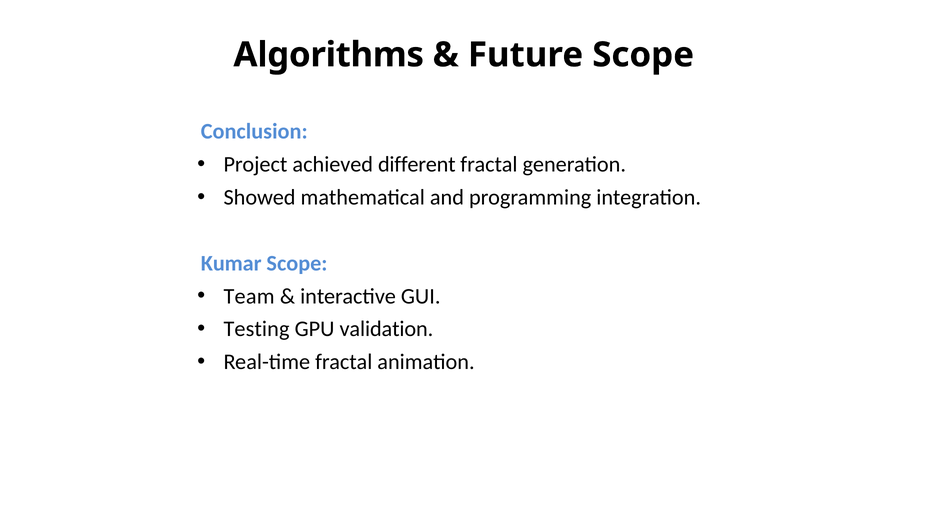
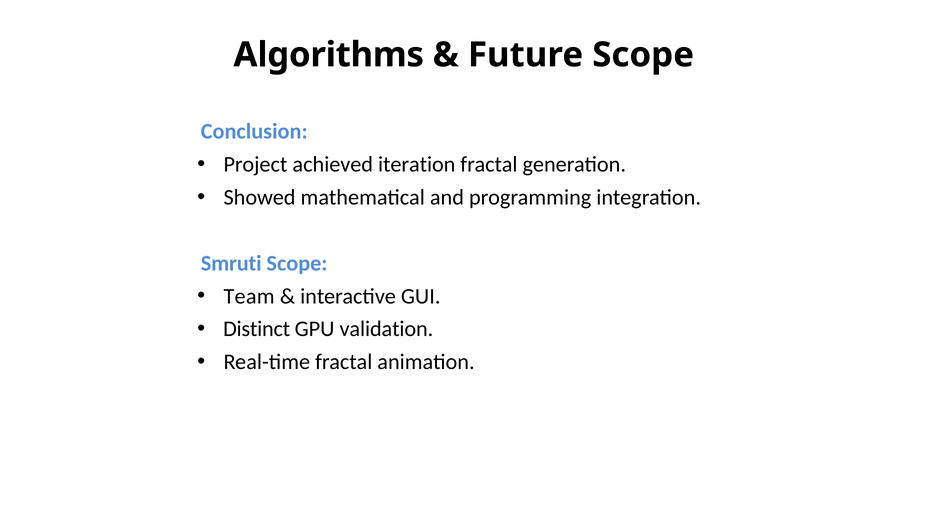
different: different -> iteration (417, 165)
Kumar: Kumar -> Smruti (231, 263)
Testing: Testing -> Distinct (257, 329)
